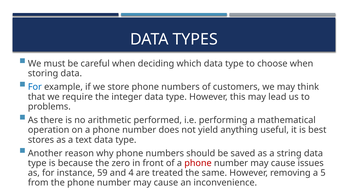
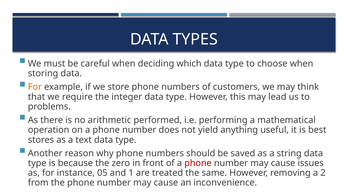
For colour: blue -> orange (35, 87)
59: 59 -> 05 (102, 173)
4: 4 -> 1 (131, 173)
5: 5 -> 2 (323, 173)
